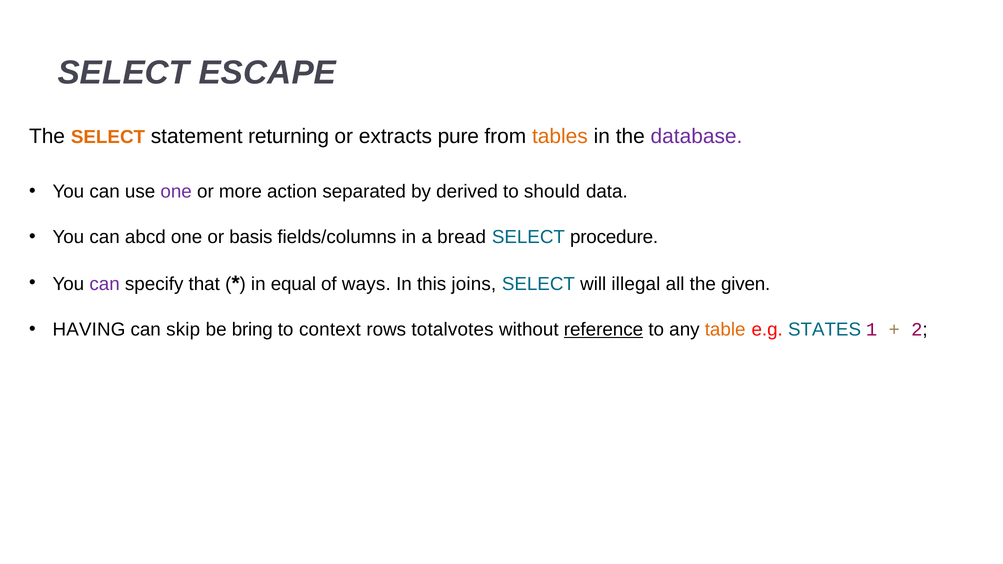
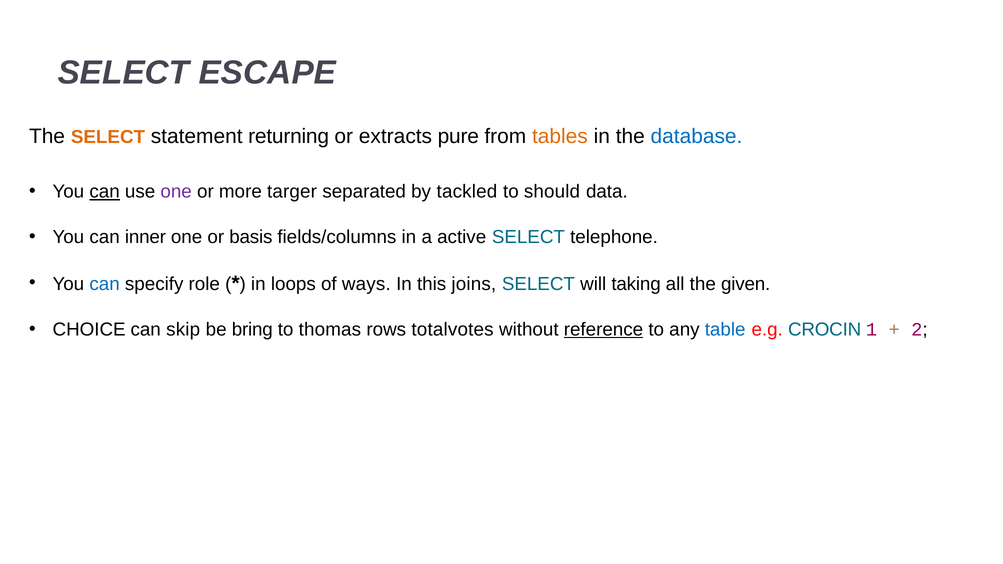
database colour: purple -> blue (696, 136)
can underline: none -> present (105, 192)
action: action -> targer (292, 192)
derived: derived -> tackled (467, 192)
abcd: abcd -> inner (145, 237)
bread: bread -> active (462, 237)
procedure: procedure -> telephone (614, 237)
can colour: purple -> blue (105, 284)
that: that -> role (204, 284)
equal: equal -> loops (293, 284)
illegal: illegal -> taking (636, 284)
HAVING: HAVING -> CHOICE (89, 330)
context: context -> thomas (330, 330)
table colour: orange -> blue (725, 330)
STATES: STATES -> CROCIN (825, 330)
